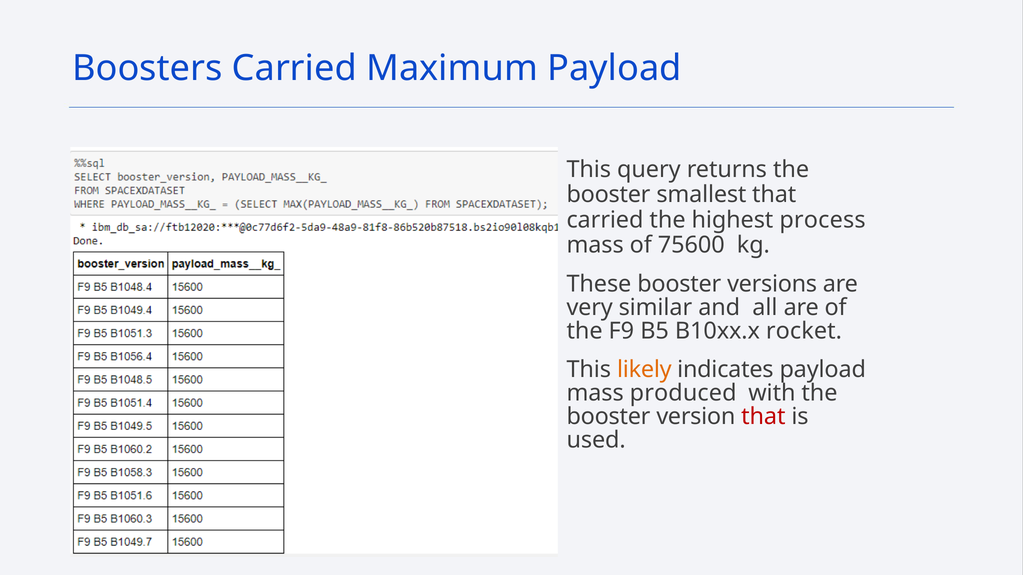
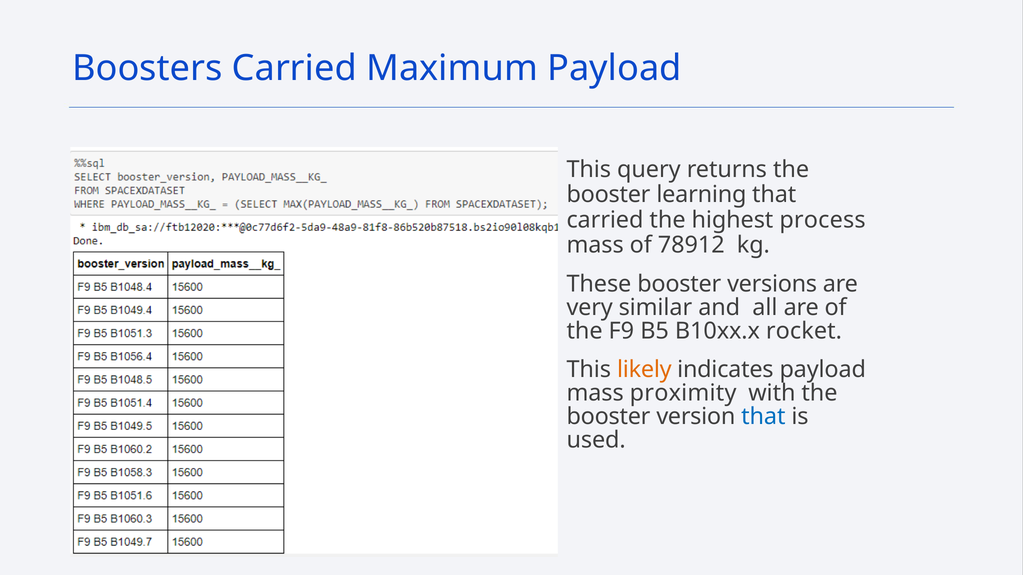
smallest: smallest -> learning (701, 195)
75600: 75600 -> 78912 (691, 245)
produced: produced -> proximity (683, 393)
that colour: red -> blue (763, 417)
